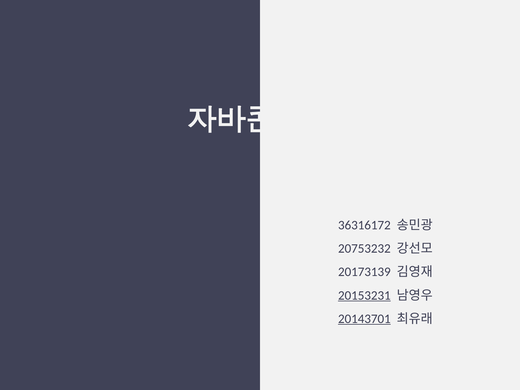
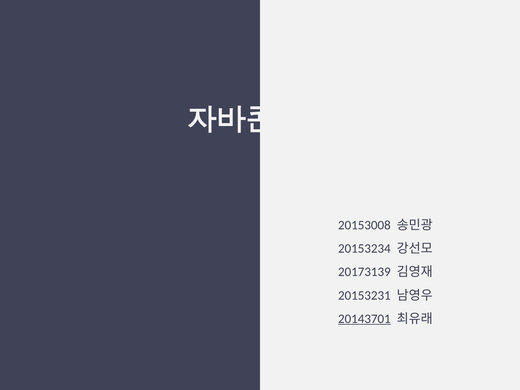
36316172: 36316172 -> 20153008 (364, 225)
20753232: 20753232 -> 20153234 (364, 249)
20153231 underline: present -> none (364, 295)
